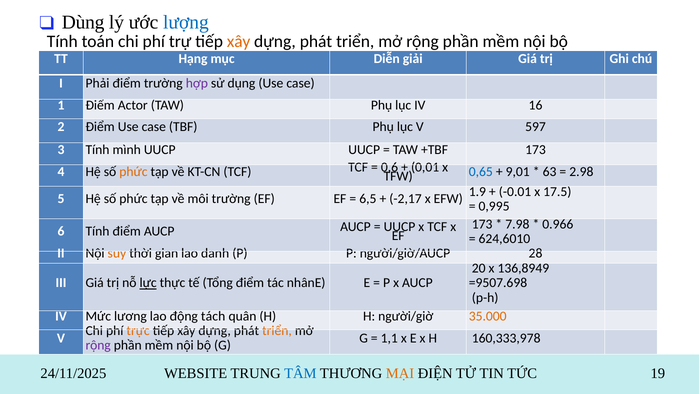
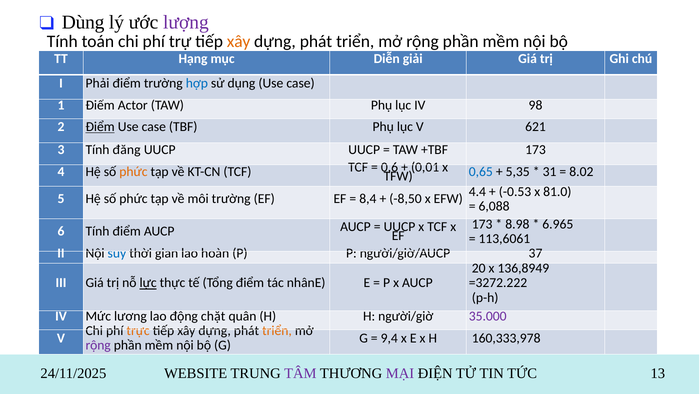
lượng colour: blue -> purple (186, 22)
hợp colour: purple -> blue (197, 83)
16: 16 -> 98 (536, 105)
Điểm underline: none -> present (100, 127)
597: 597 -> 621 (536, 127)
mình: mình -> đăng (127, 150)
9,01: 9,01 -> 5,35 (518, 172)
63: 63 -> 31 (550, 172)
2.98: 2.98 -> 8.02 (581, 172)
1.9: 1.9 -> 4.4 (477, 191)
-0.01: -0.01 -> -0.53 (515, 191)
17.5: 17.5 -> 81.0 (557, 191)
6,5: 6,5 -> 8,4 (368, 199)
-2,17: -2,17 -> -8,50 (406, 199)
0,995: 0,995 -> 6,088 (494, 206)
7.98: 7.98 -> 8.98 (517, 224)
0.966: 0.966 -> 6.965 (558, 224)
624,6010: 624,6010 -> 113,6061 (504, 238)
suy colour: orange -> blue (117, 253)
danh: danh -> hoàn (215, 253)
28: 28 -> 37 (536, 253)
=9507.698: =9507.698 -> =3272.222 (498, 283)
tách: tách -> chặt (213, 316)
35.000 colour: orange -> purple (488, 316)
1,1: 1,1 -> 9,4 (389, 338)
TÂM colour: blue -> purple (300, 373)
MẠI colour: orange -> purple (400, 373)
19: 19 -> 13 (658, 373)
